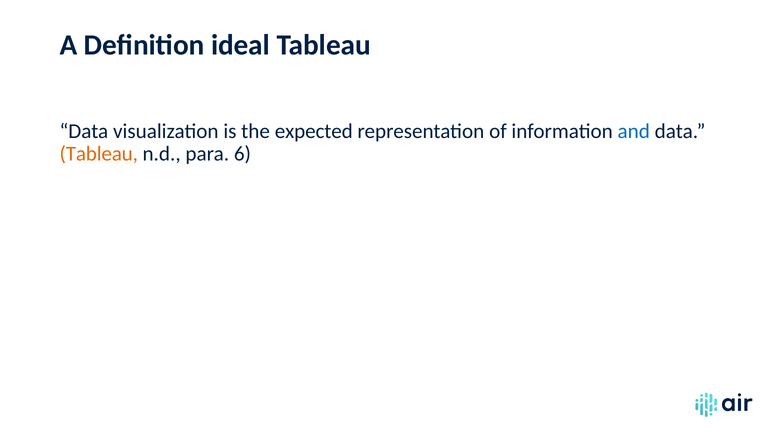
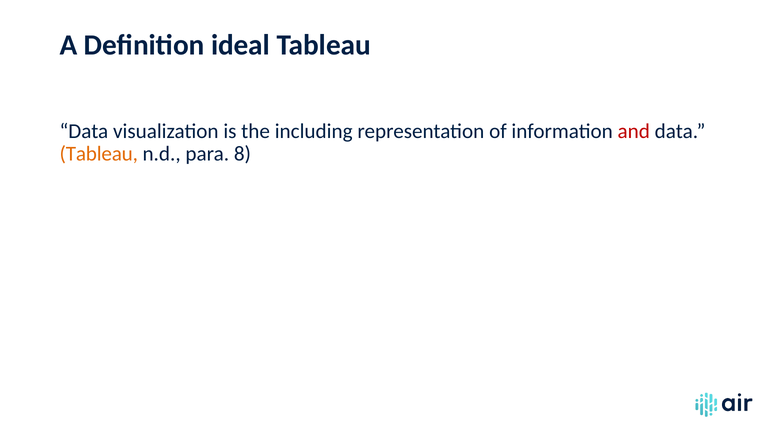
expected: expected -> including (314, 131)
and colour: blue -> red (634, 131)
6: 6 -> 8 (242, 154)
